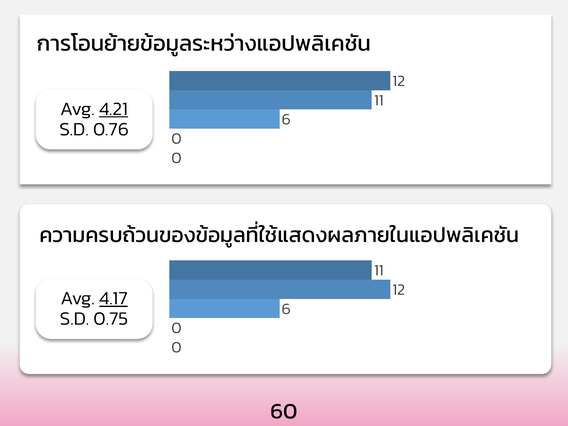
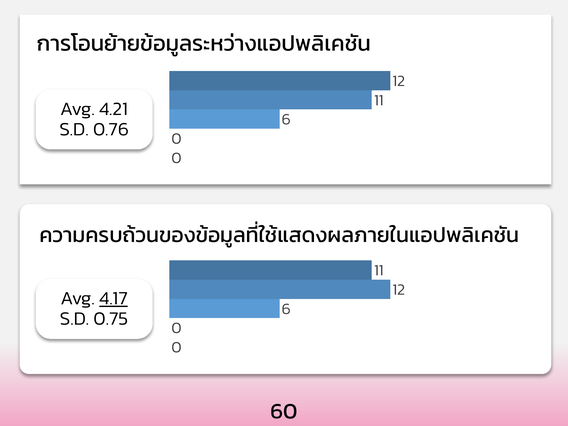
4.21 underline: present -> none (113, 109)
